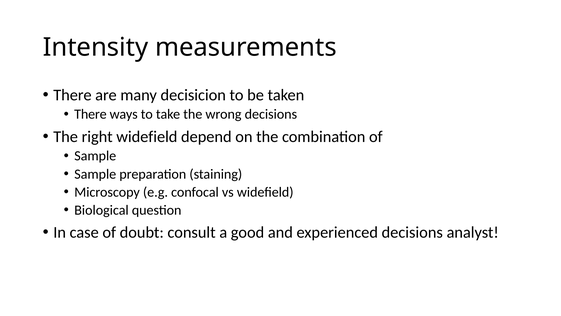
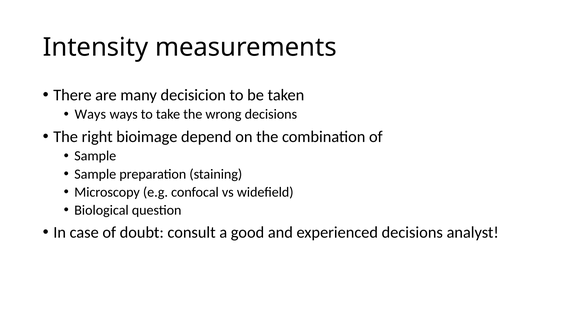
There: There -> Ways (90, 114)
right widefield: widefield -> bioimage (147, 136)
